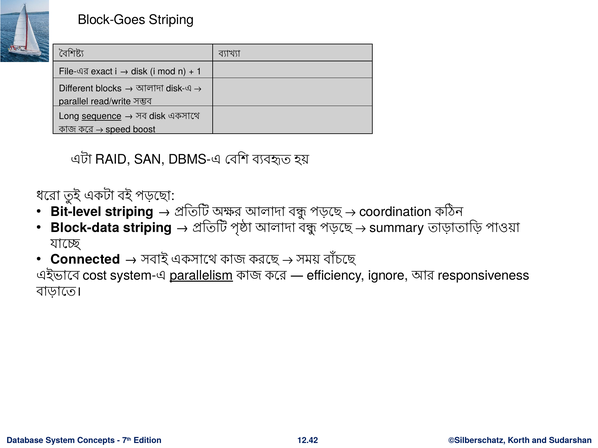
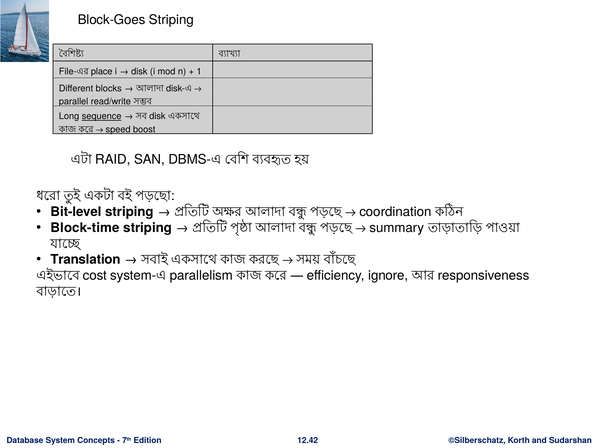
exact: exact -> place (102, 72)
Block-data: Block-data -> Block-time (85, 228)
Connected: Connected -> Translation (86, 260)
parallelism underline: present -> none (201, 276)
